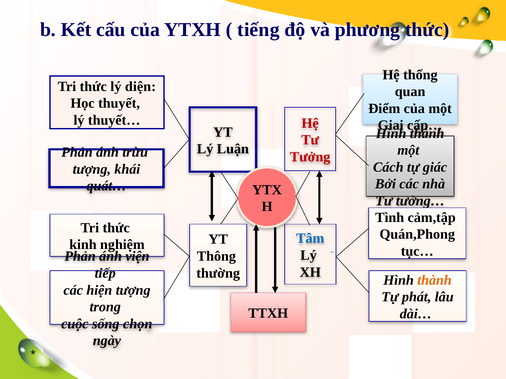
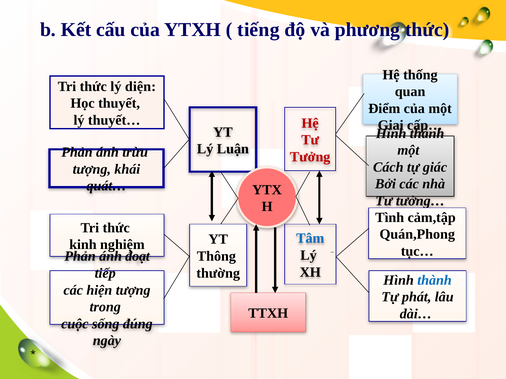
viện: viện -> đoạt (138, 257)
thành colour: orange -> blue (435, 281)
chọn: chọn -> đúng (138, 324)
